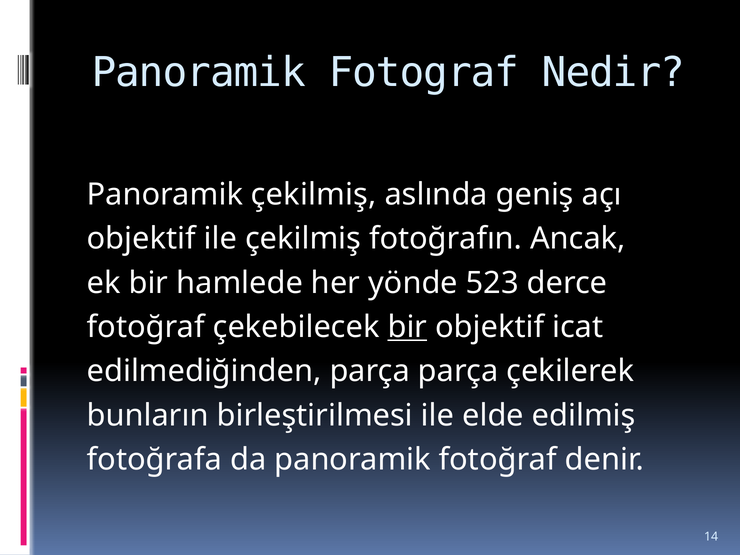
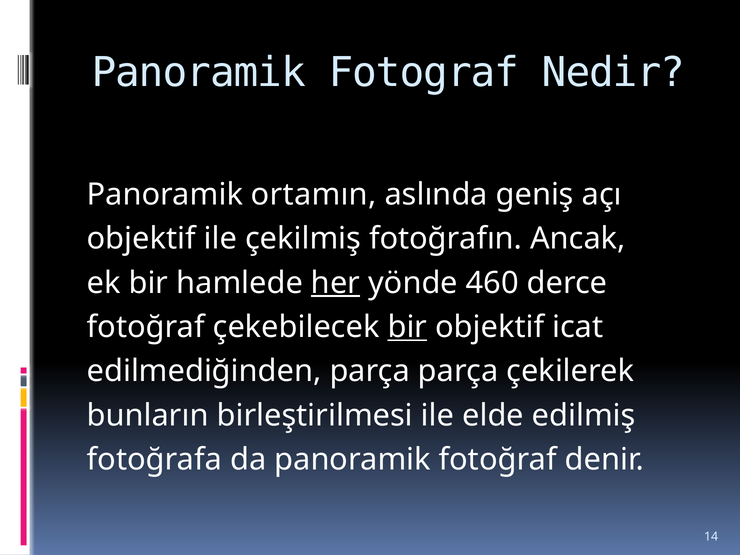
Panoramik çekilmiş: çekilmiş -> ortamın (314, 194)
her underline: none -> present (336, 283)
523: 523 -> 460 (492, 283)
